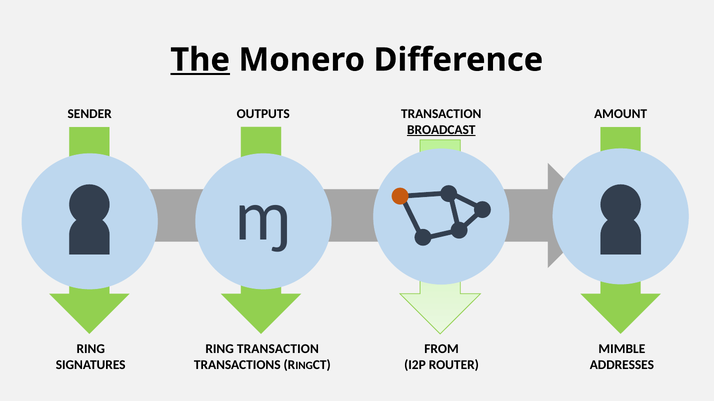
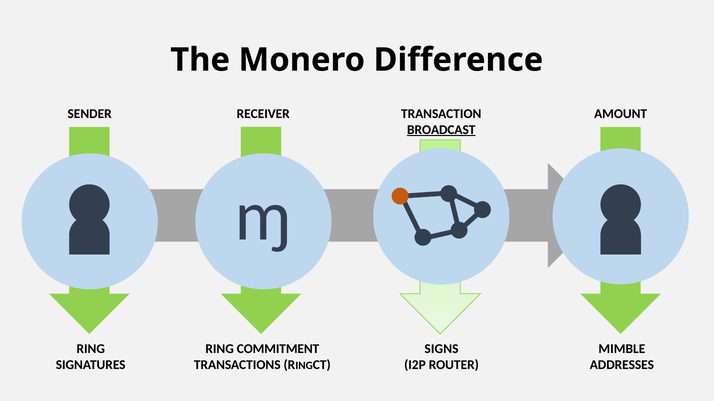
The underline: present -> none (200, 60)
OUTPUTS: OUTPUTS -> RECEIVER (263, 114)
RING TRANSACTION: TRANSACTION -> COMMITMENT (278, 349)
FROM: FROM -> SIGNS (441, 349)
